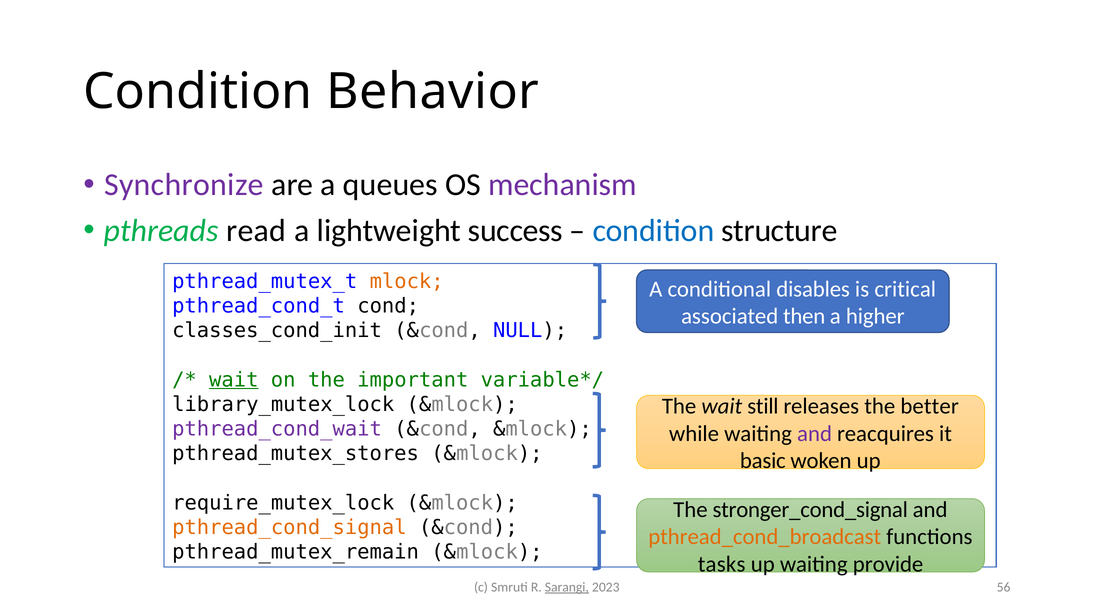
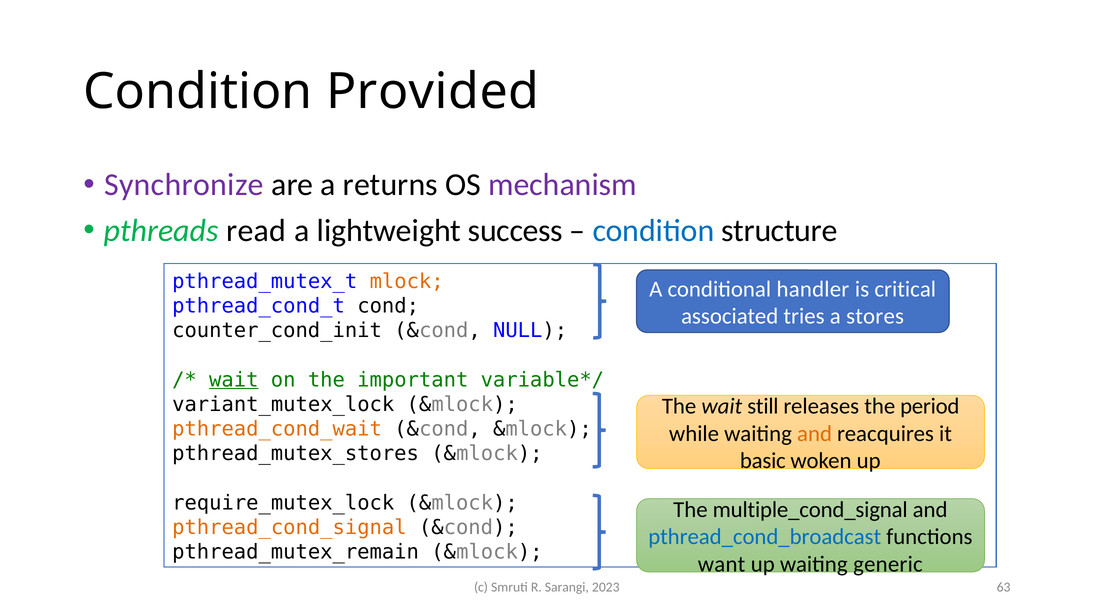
Behavior: Behavior -> Provided (433, 92)
queues: queues -> returns (390, 185)
disables: disables -> handler (813, 289)
then: then -> tries (804, 317)
higher: higher -> stores (875, 317)
classes_cond_init: classes_cond_init -> counter_cond_init (277, 331)
library_mutex_lock: library_mutex_lock -> variant_mutex_lock (283, 405)
better: better -> period (930, 406)
pthread_cond_wait colour: purple -> orange (277, 429)
and colour: purple -> orange (815, 434)
stronger_cond_signal: stronger_cond_signal -> multiple_cond_signal (810, 510)
pthread_cond_broadcast colour: orange -> blue (765, 537)
tasks: tasks -> want (722, 565)
provide: provide -> generic (888, 565)
Sarangi underline: present -> none (567, 588)
56: 56 -> 63 (1004, 588)
